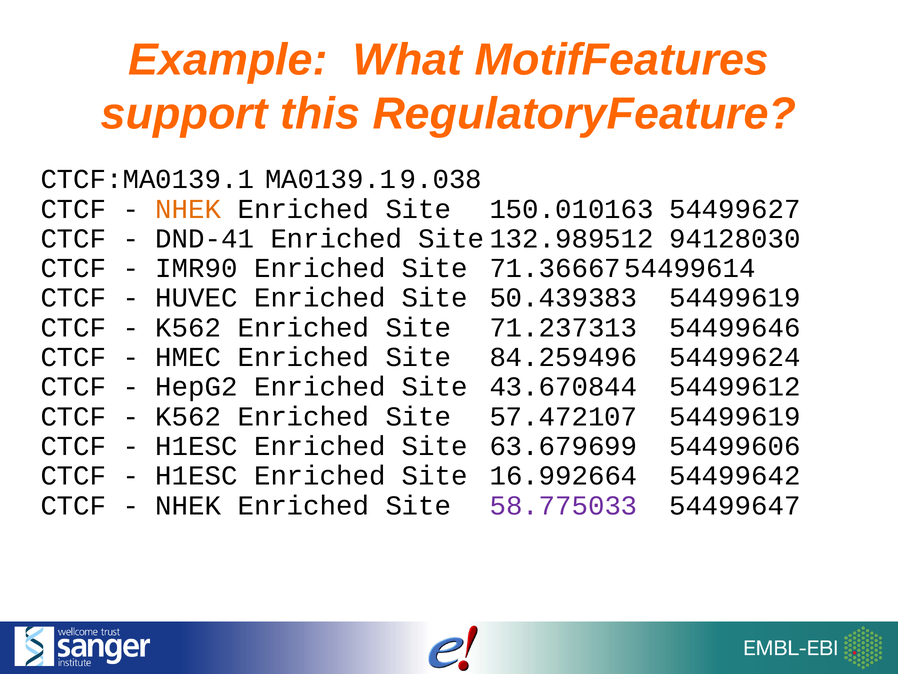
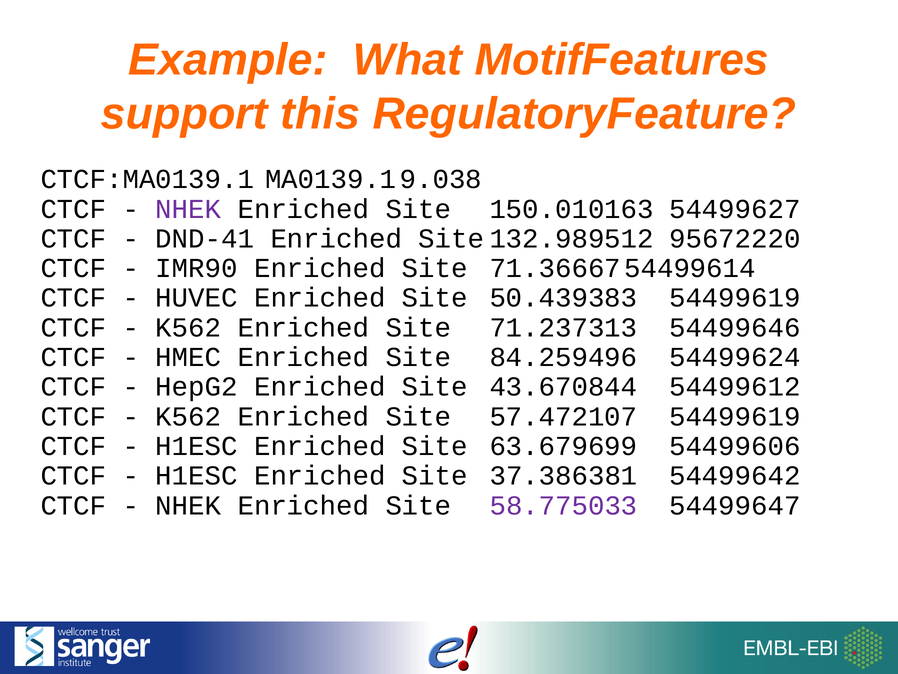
NHEK colour: orange -> purple (188, 209)
94128030: 94128030 -> 95672220 (735, 238)
16.992664: 16.992664 -> 37.386381 (564, 475)
